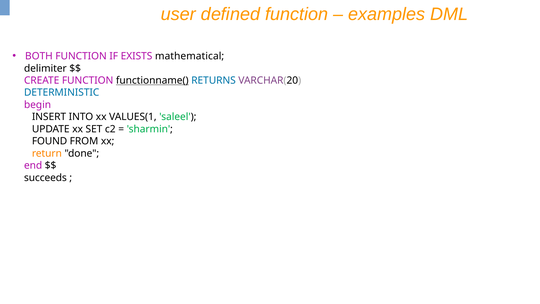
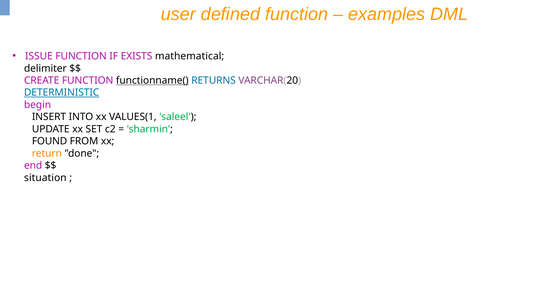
BOTH: BOTH -> ISSUE (39, 56)
DETERMINISTIC underline: none -> present (62, 93)
succeeds: succeeds -> situation (45, 178)
